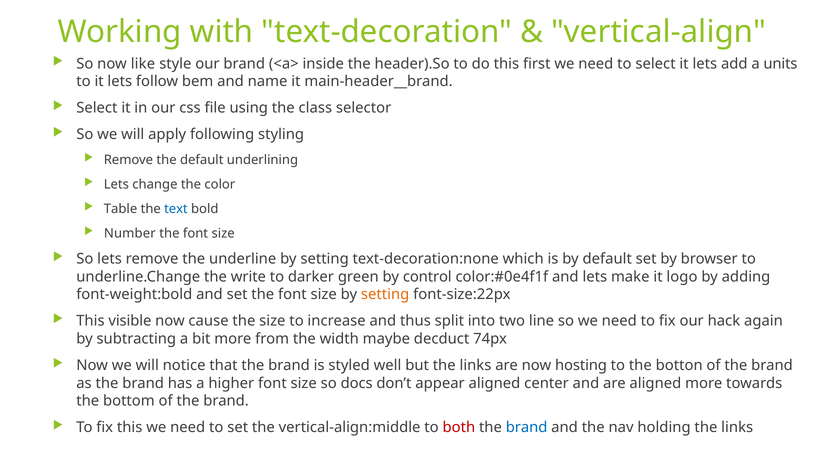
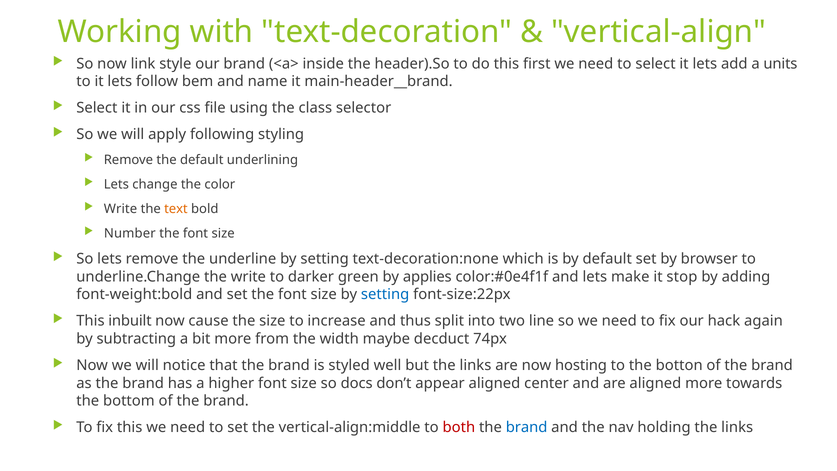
like: like -> link (143, 64)
Table: Table -> Write (120, 209)
text colour: blue -> orange (176, 209)
control: control -> applies (427, 277)
logo: logo -> stop (682, 277)
setting colour: orange -> blue (385, 294)
visible: visible -> inbuilt (130, 321)
